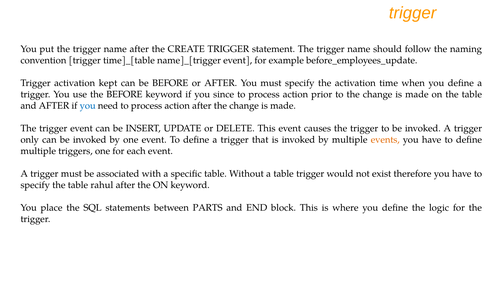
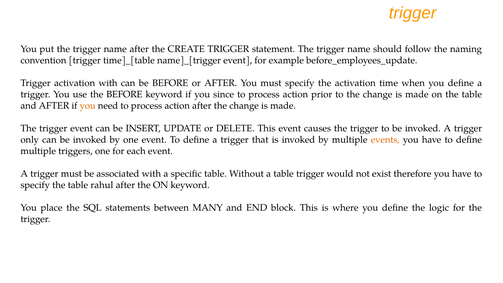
activation kept: kept -> with (108, 83)
you colour: blue -> orange (88, 106)
PARTS: PARTS -> MANY (208, 208)
